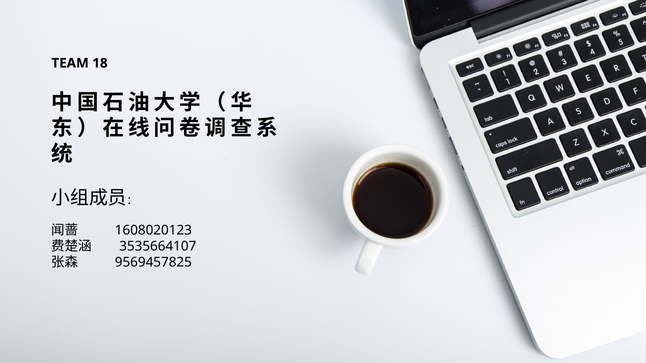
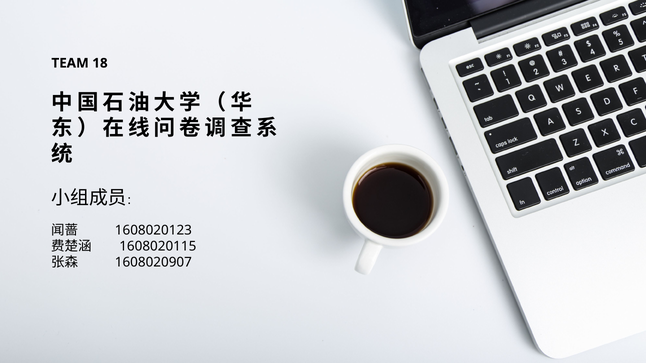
3535664107: 3535664107 -> 1608020115 (158, 247)
9569457825: 9569457825 -> 1608020907 (153, 263)
